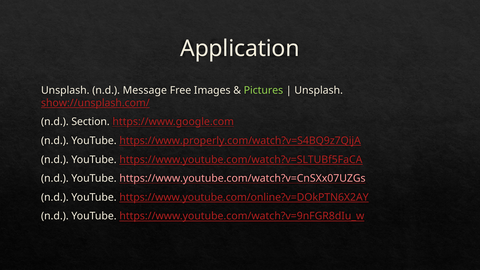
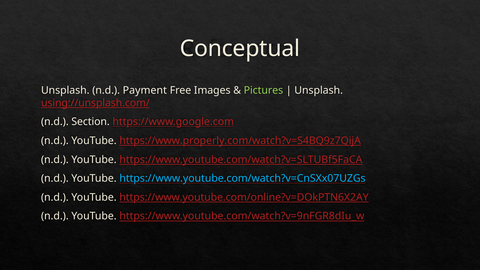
Application: Application -> Conceptual (240, 49)
Message: Message -> Payment (145, 90)
show://unsplash.com/: show://unsplash.com/ -> using://unsplash.com/ (95, 103)
https://www.youtube.com/watch?v=CnSXx07UZGs colour: pink -> light blue (242, 178)
